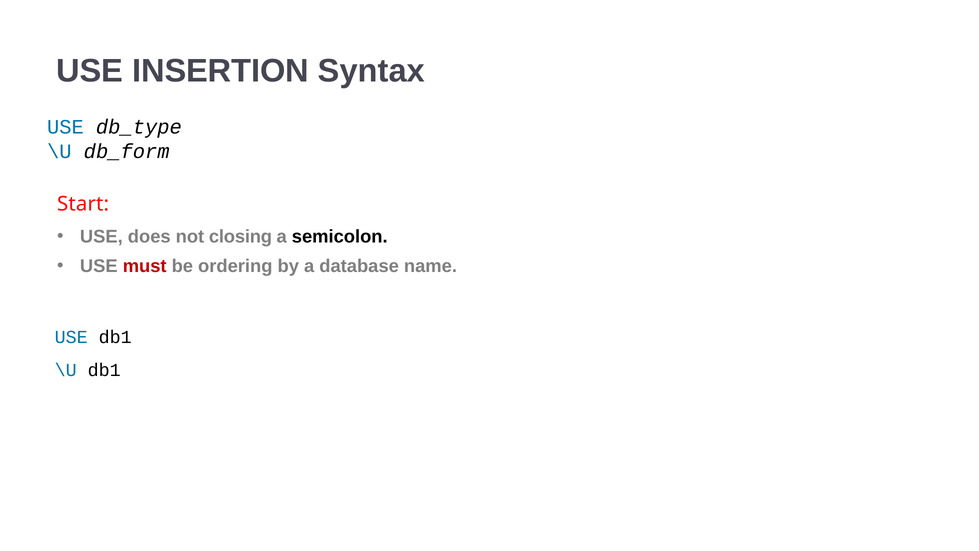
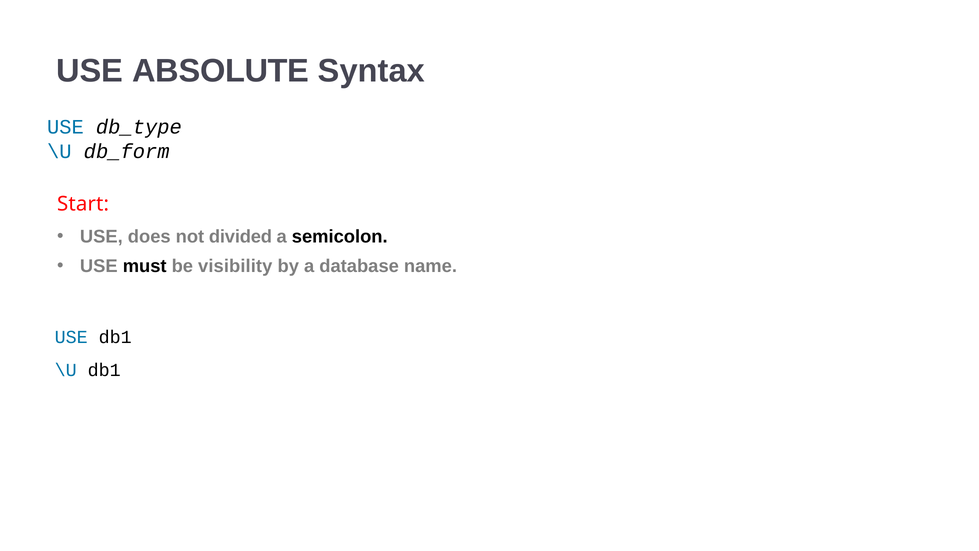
INSERTION: INSERTION -> ABSOLUTE (221, 71)
closing: closing -> divided (240, 237)
must colour: red -> black (145, 266)
ordering: ordering -> visibility (235, 266)
